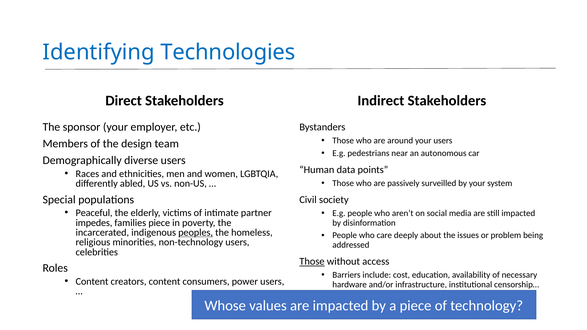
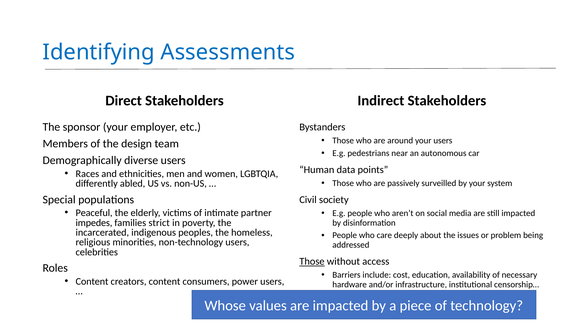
Technologies: Technologies -> Assessments (228, 52)
families piece: piece -> strict (159, 223)
peoples underline: present -> none (196, 233)
